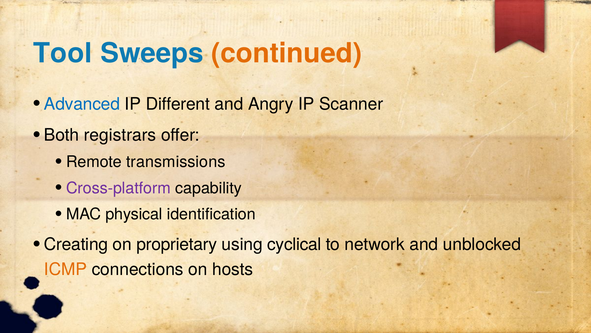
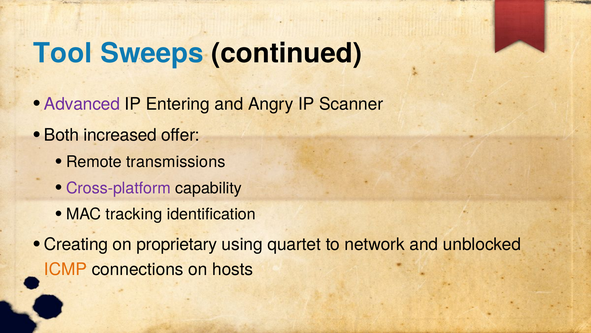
continued colour: orange -> black (287, 53)
Advanced colour: blue -> purple (82, 104)
Different: Different -> Entering (178, 104)
registrars: registrars -> increased (120, 135)
physical: physical -> tracking (134, 214)
cyclical: cyclical -> quartet (294, 244)
